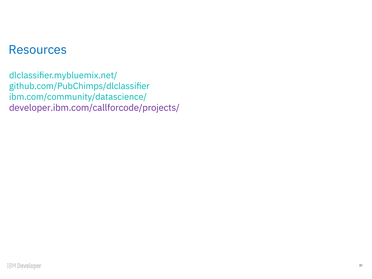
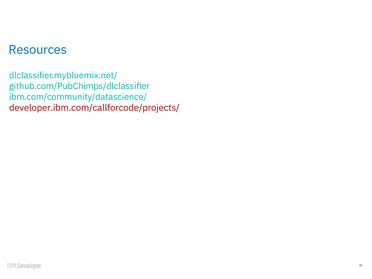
developer.ibm.com/callforcode/projects/ colour: purple -> red (94, 108)
